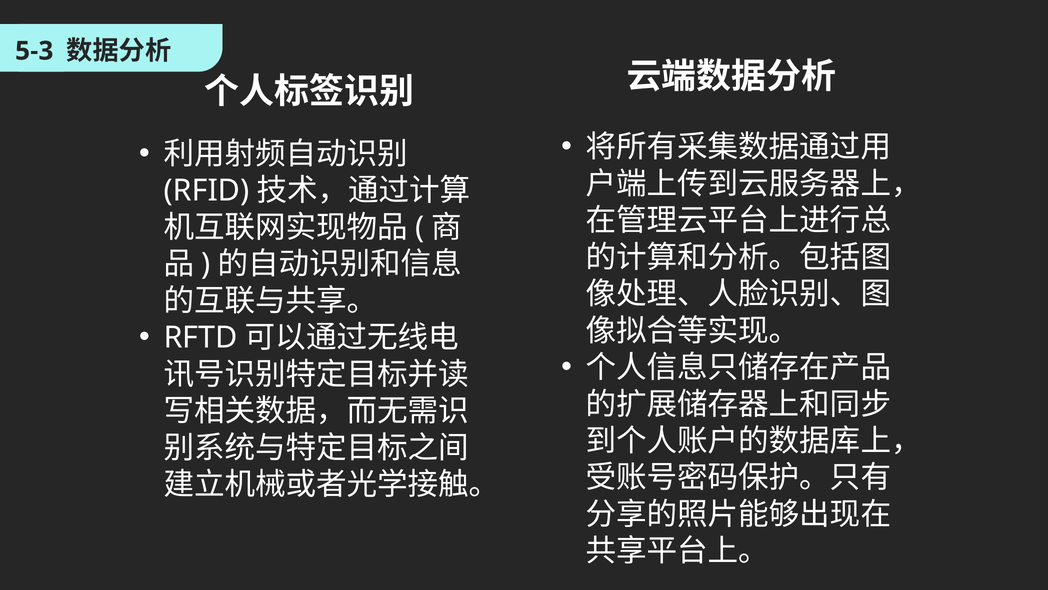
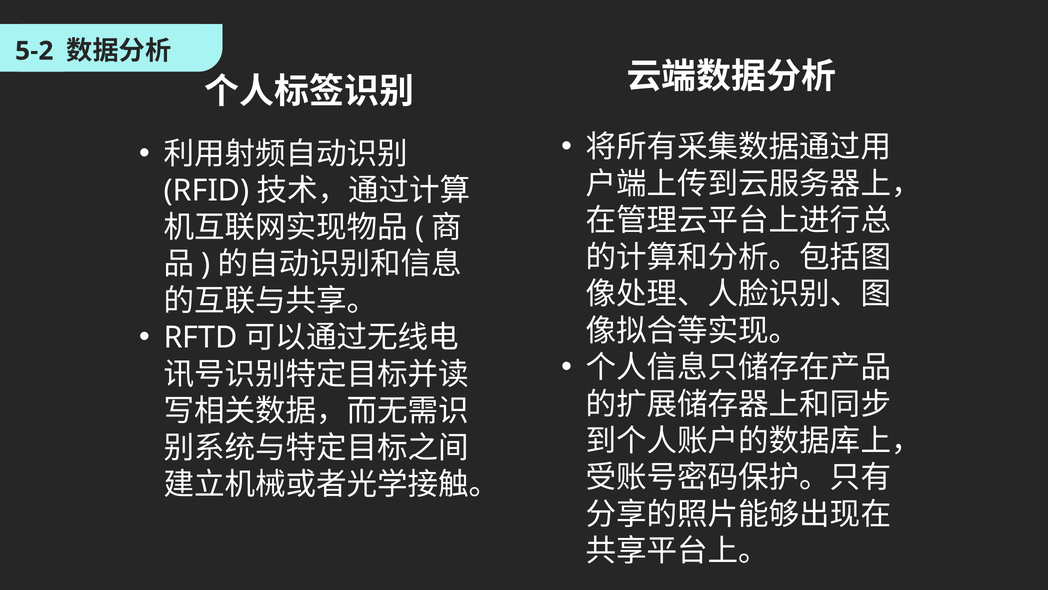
5-3: 5-3 -> 5-2 (34, 51)
